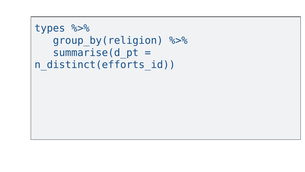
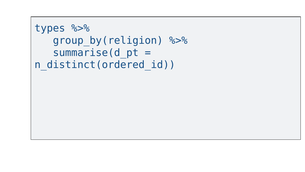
n_distinct(efforts_id: n_distinct(efforts_id -> n_distinct(ordered_id (105, 65)
